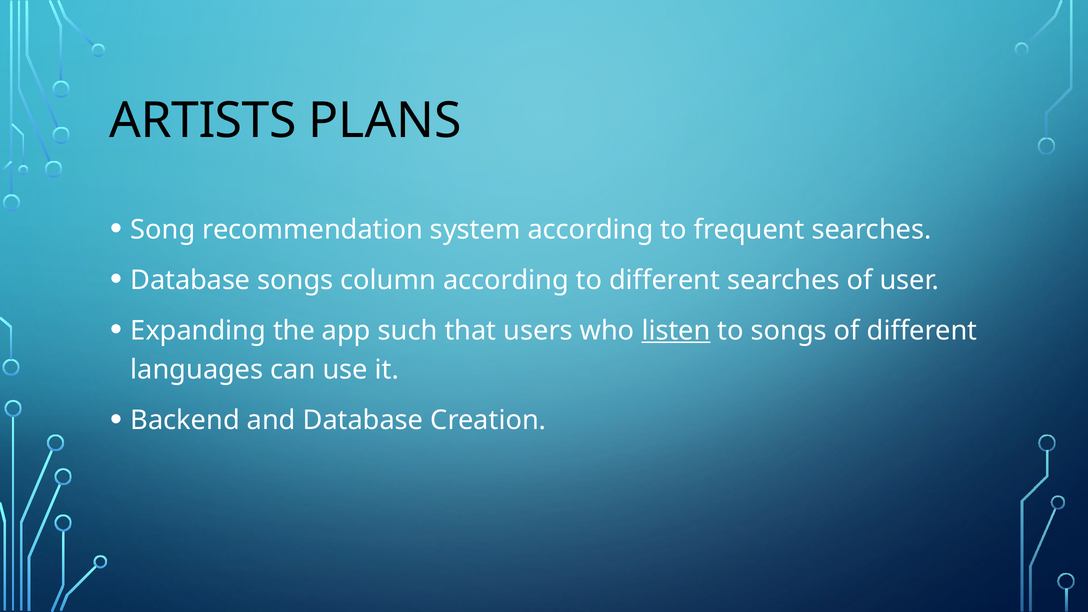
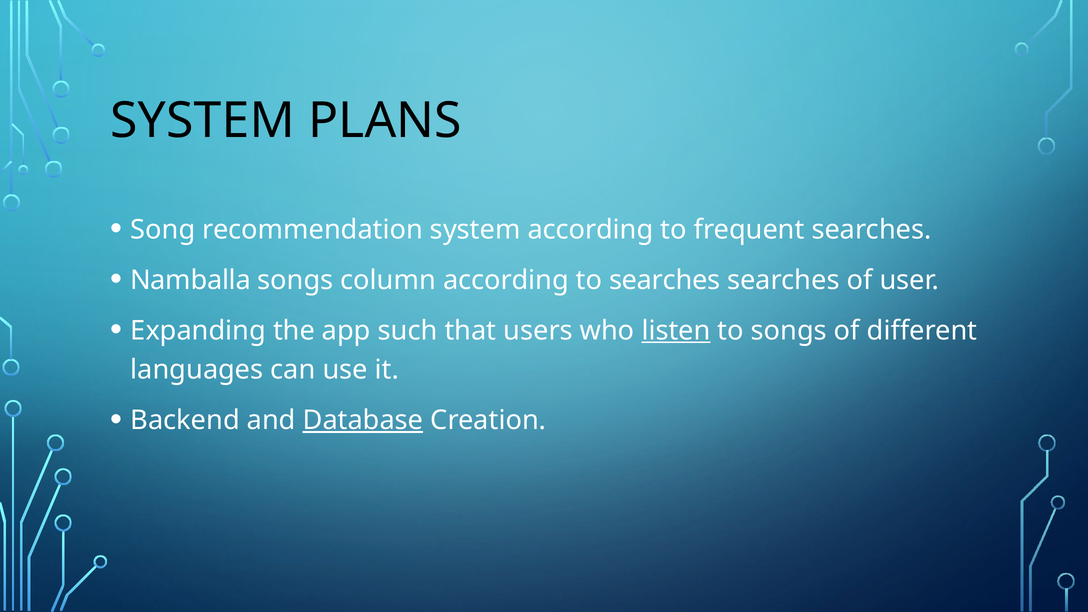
ARTISTS: ARTISTS -> SYSTEM (203, 121)
Database: Database -> Namballa (190, 280)
to different: different -> searches (665, 280)
Database underline: none -> present (363, 420)
